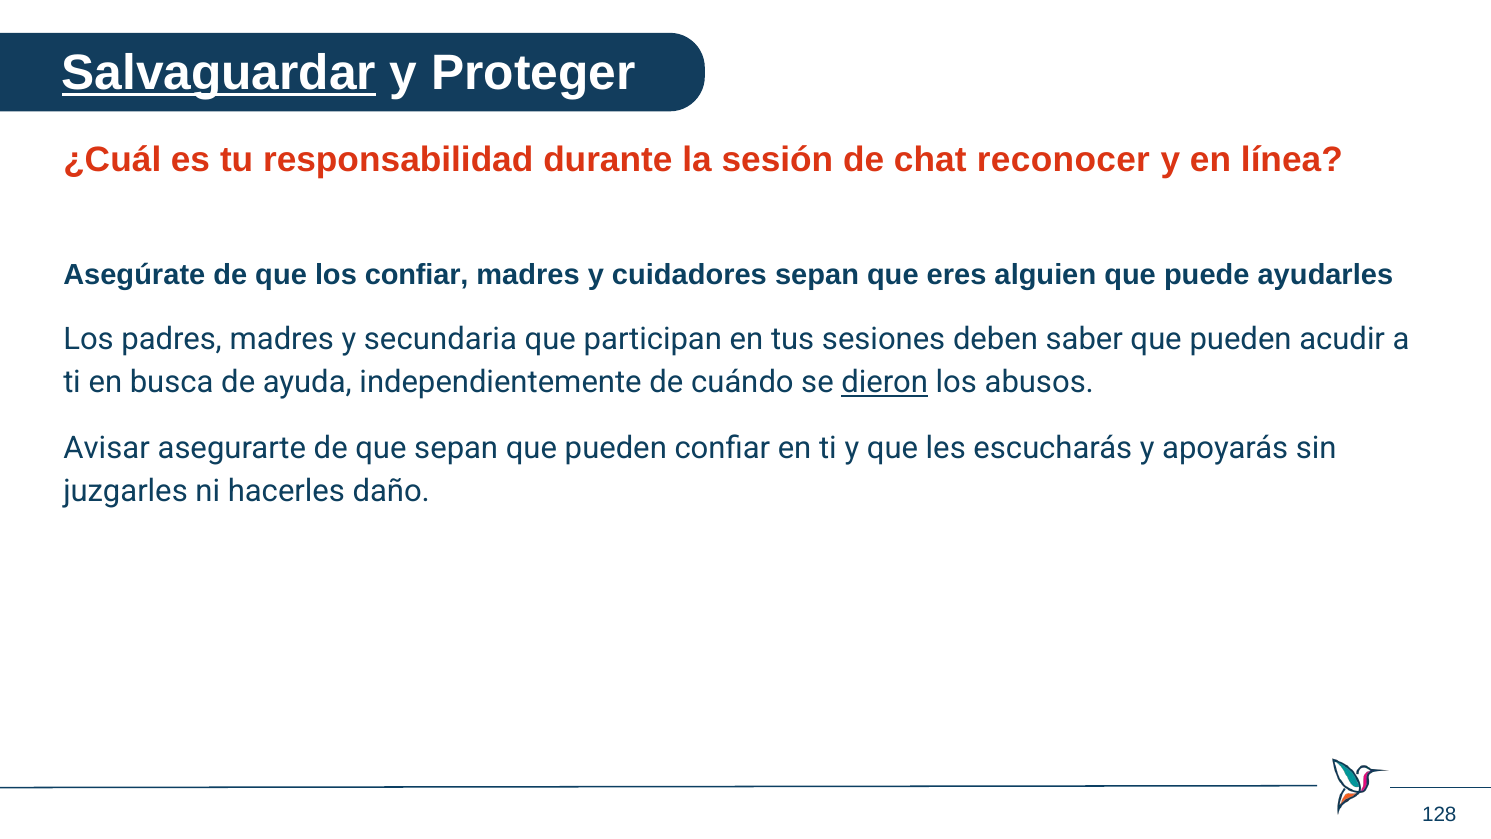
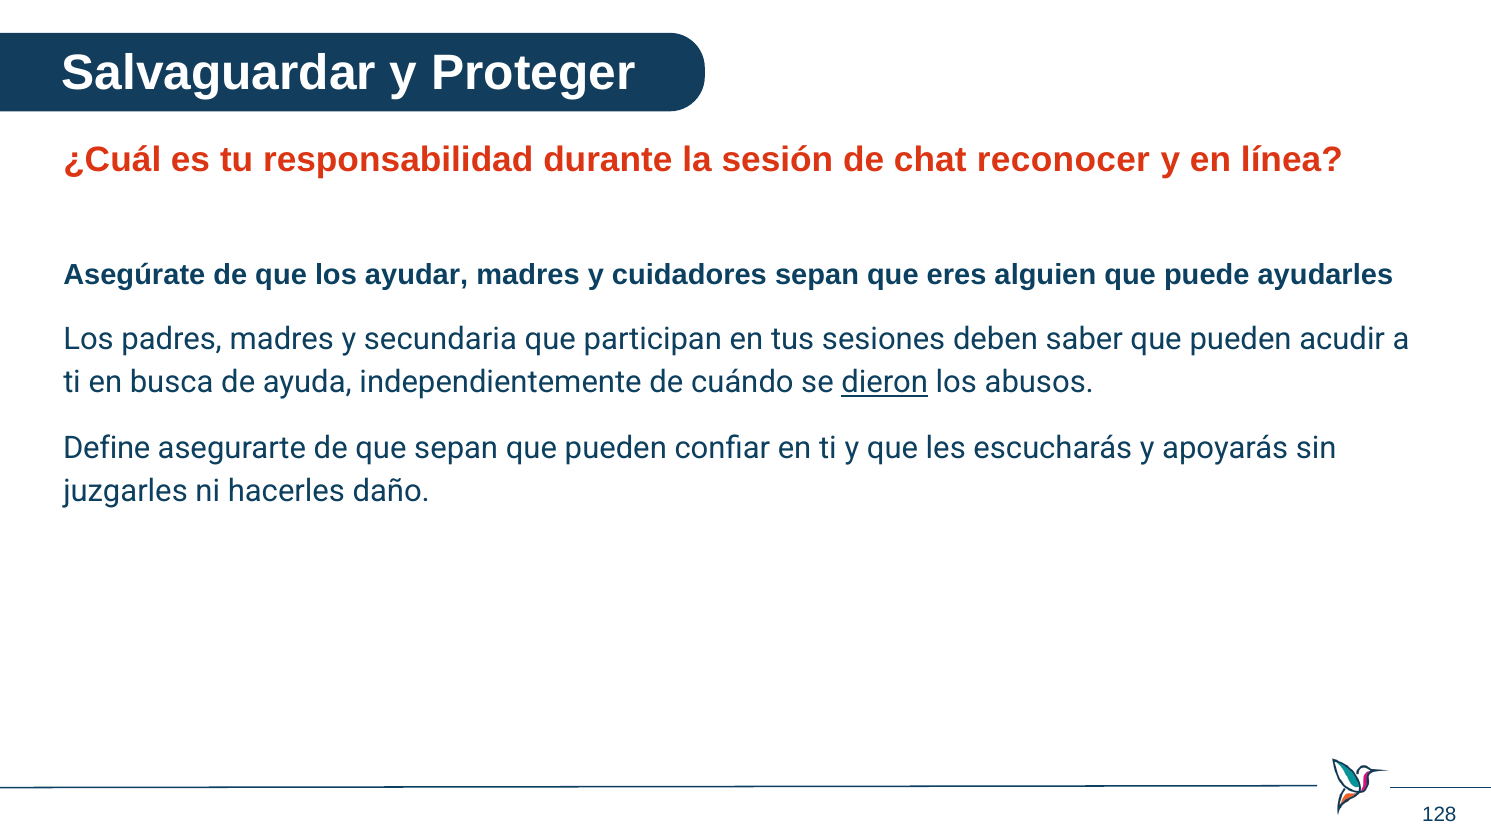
Salvaguardar underline: present -> none (219, 73)
los confiar: confiar -> ayudar (417, 275)
Avisar: Avisar -> Define (107, 448)
